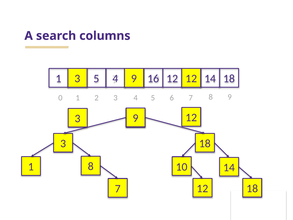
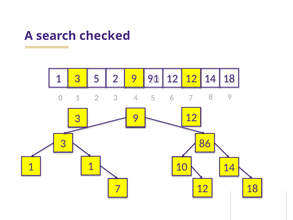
columns: columns -> checked (105, 36)
5 4: 4 -> 2 (115, 79)
16: 16 -> 91 (153, 79)
3 18: 18 -> 86 (205, 143)
1 8: 8 -> 1 (91, 166)
